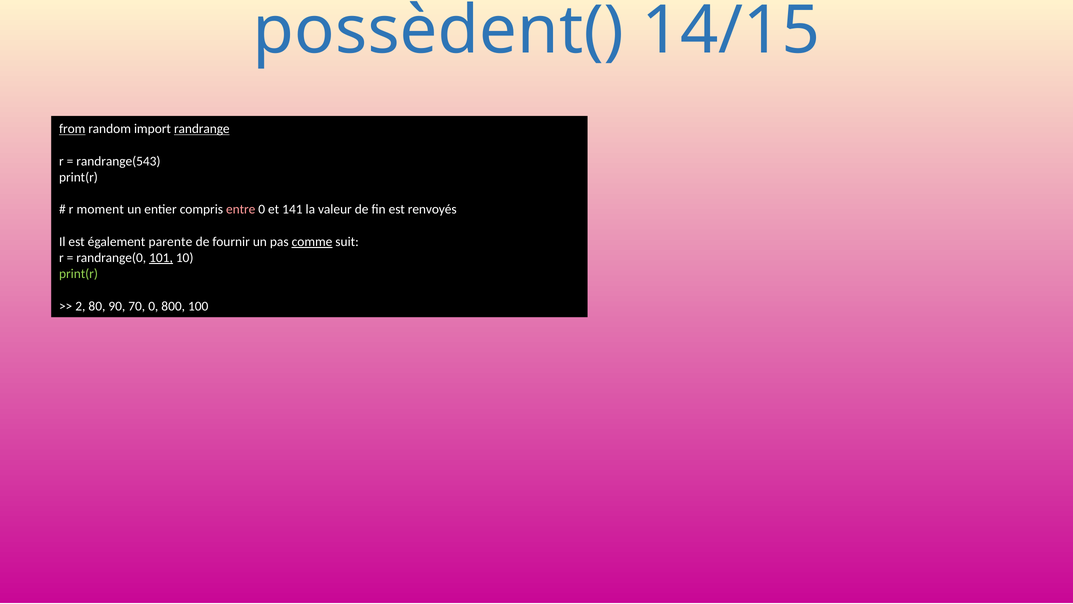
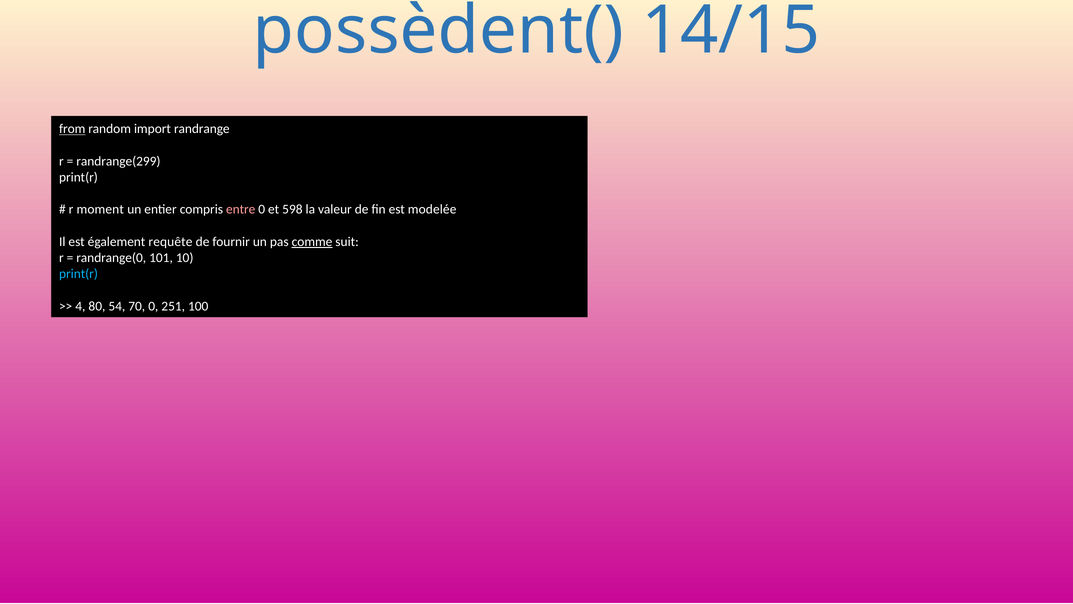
randrange underline: present -> none (202, 129)
randrange(543: randrange(543 -> randrange(299 (118, 161)
141: 141 -> 598 (292, 209)
renvoyés: renvoyés -> modelée (432, 209)
parente: parente -> requête (170, 241)
101 underline: present -> none (161, 258)
print(r colour: light green -> light blue (79, 274)
2: 2 -> 4 (80, 306)
90: 90 -> 54 (117, 306)
800: 800 -> 251 (173, 306)
